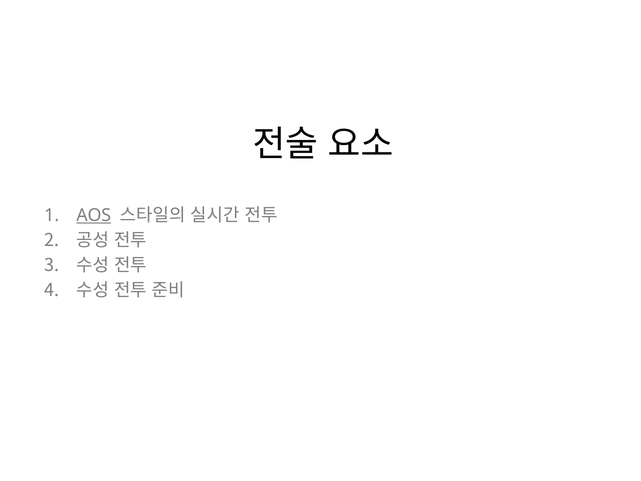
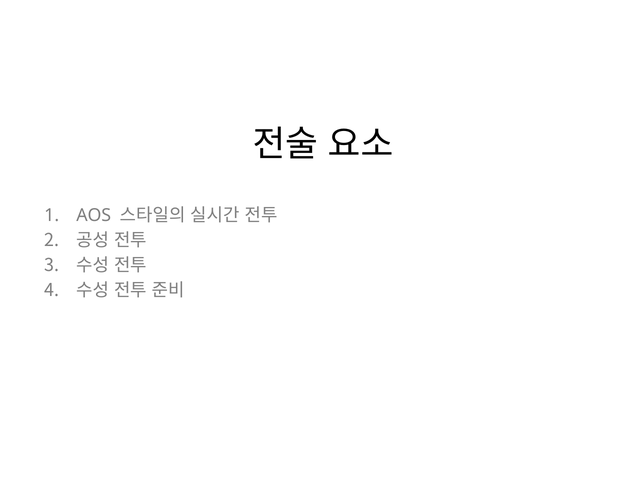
AOS underline: present -> none (94, 215)
